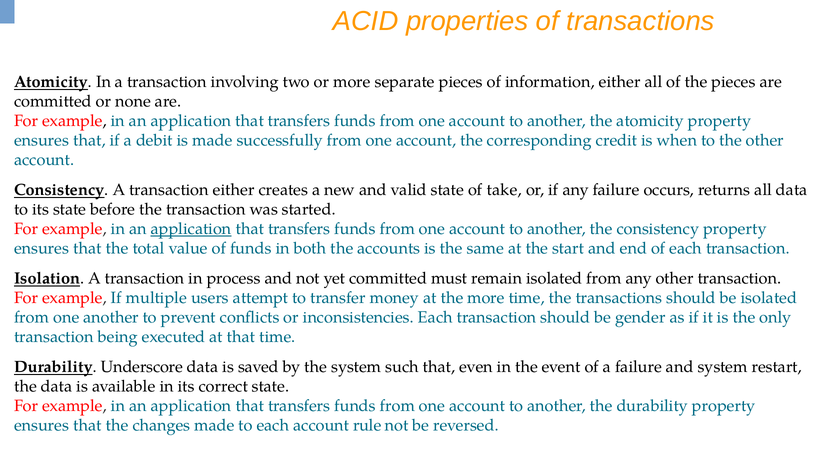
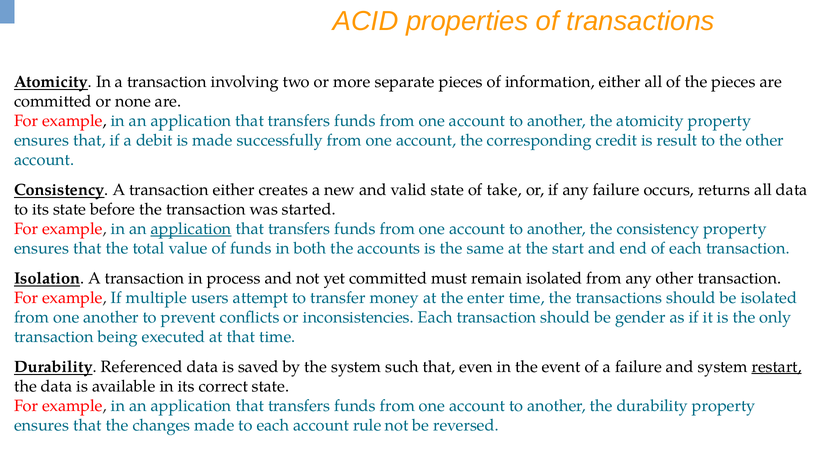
when: when -> result (677, 141)
the more: more -> enter (486, 298)
Underscore: Underscore -> Referenced (142, 367)
restart underline: none -> present (777, 367)
